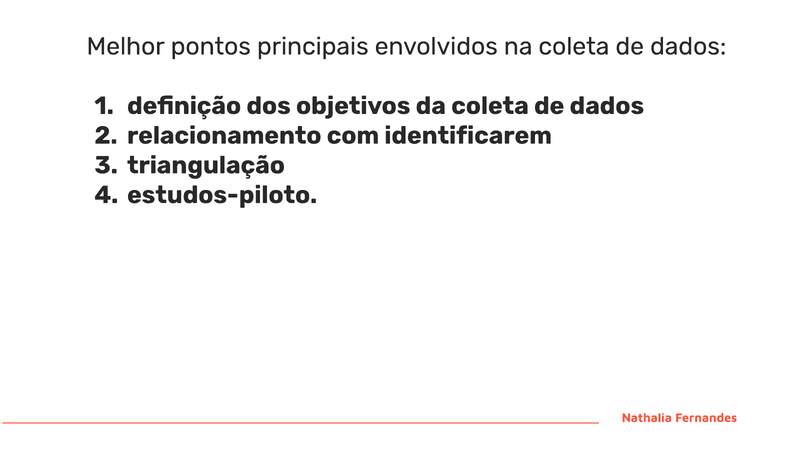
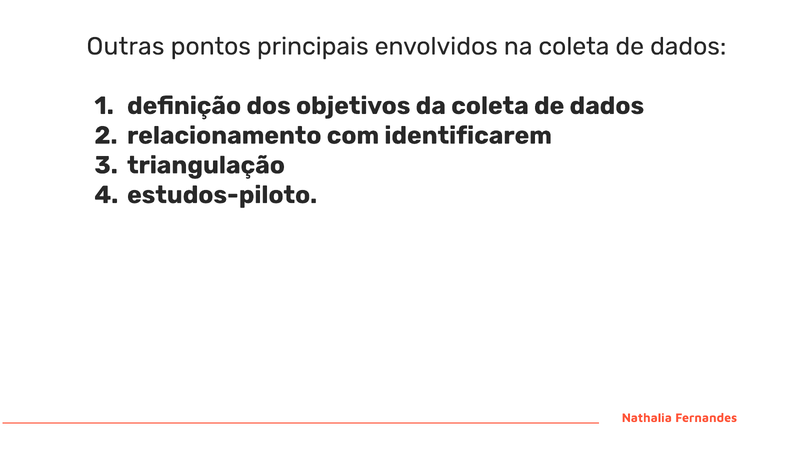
Melhor: Melhor -> Outras (126, 46)
